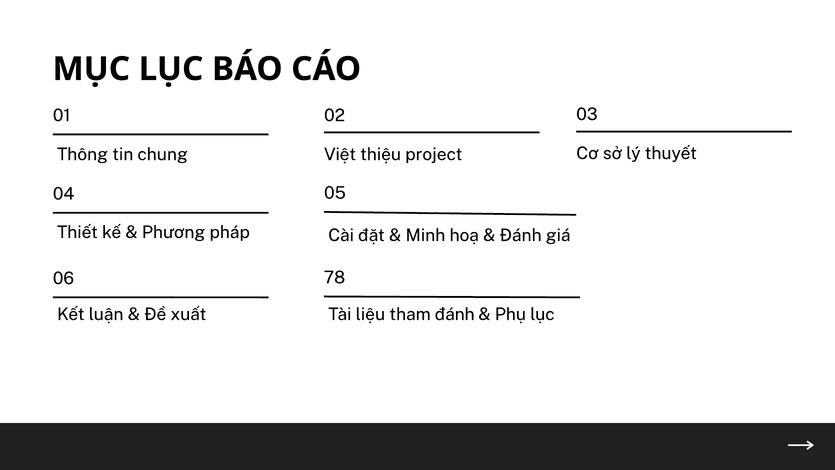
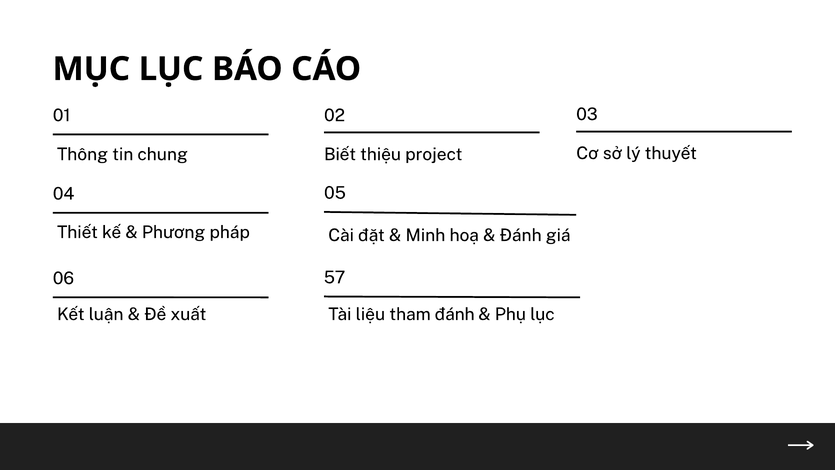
Việt: Việt -> Biết (340, 154)
78: 78 -> 57 (334, 277)
